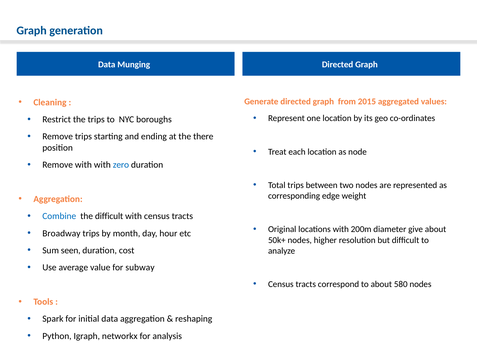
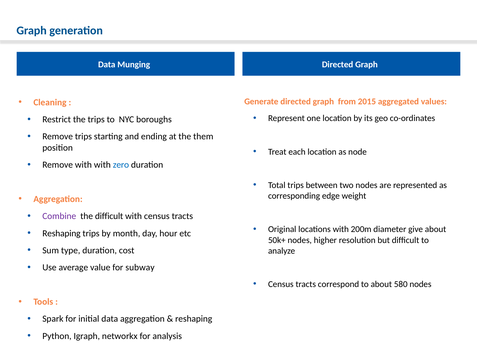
there: there -> them (203, 136)
Combine colour: blue -> purple (59, 216)
Broadway: Broadway -> Reshaping (61, 233)
seen: seen -> type (71, 250)
